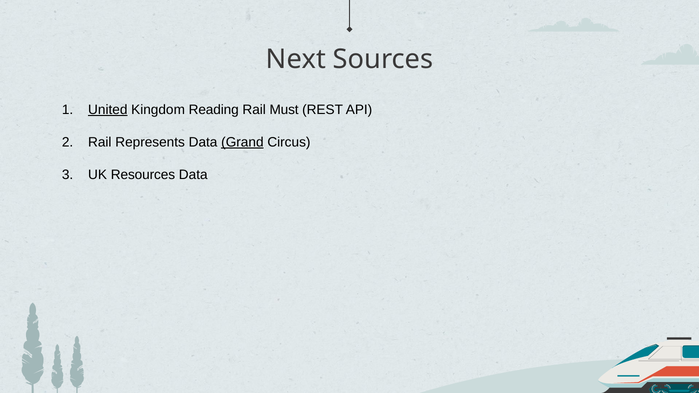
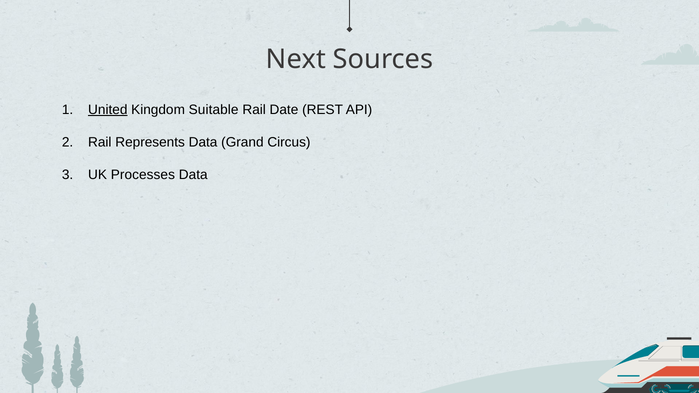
Reading: Reading -> Suitable (214, 110)
Must: Must -> Date (284, 110)
Grand underline: present -> none (242, 142)
Resources: Resources -> Processes (143, 175)
